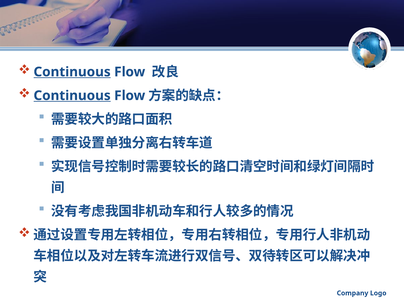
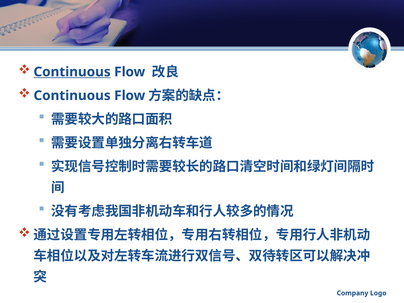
Continuous underline: present -> none (72, 96)
